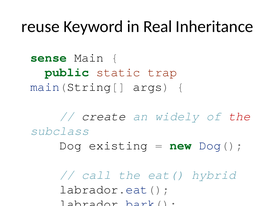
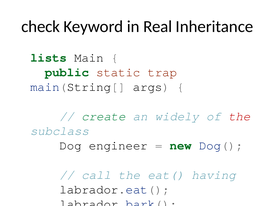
reuse: reuse -> check (41, 27)
sense: sense -> lists (49, 58)
create colour: black -> green (104, 116)
existing: existing -> engineer (118, 146)
hybrid: hybrid -> having (214, 175)
